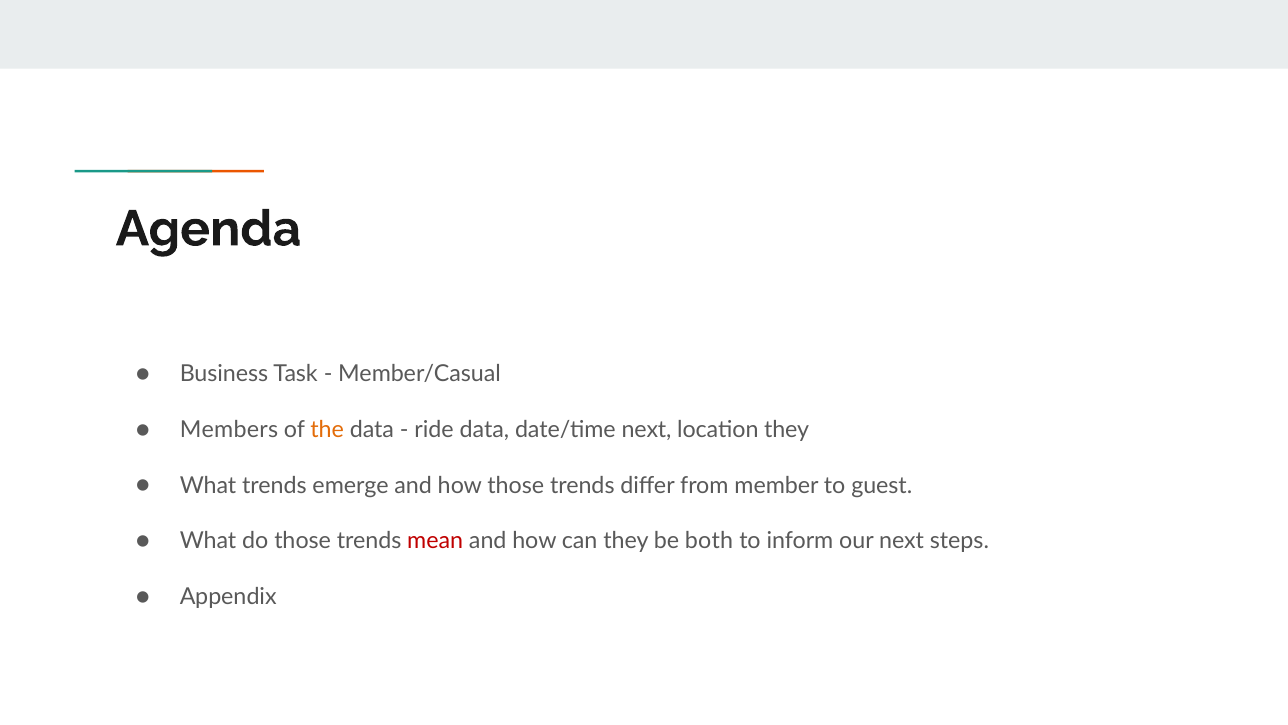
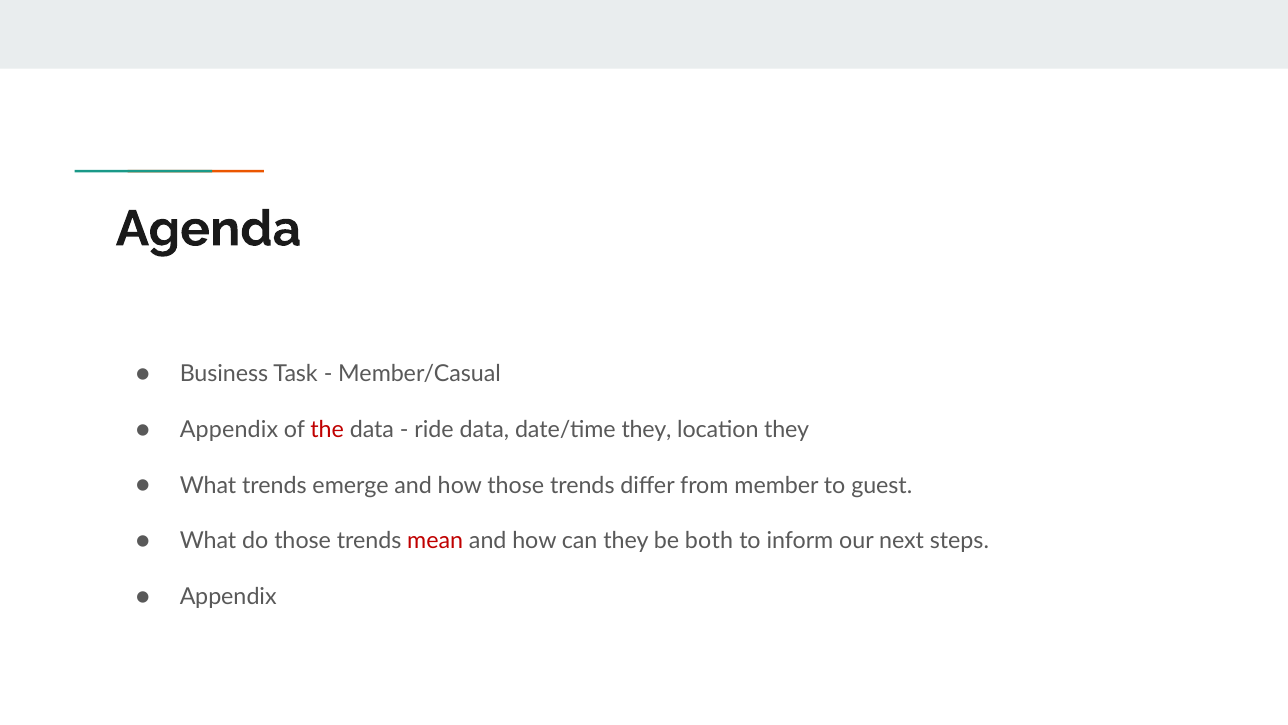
Members: Members -> Appendix (229, 430)
the colour: orange -> red (327, 430)
date/time next: next -> they (647, 430)
